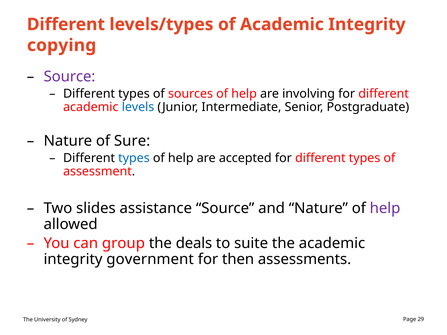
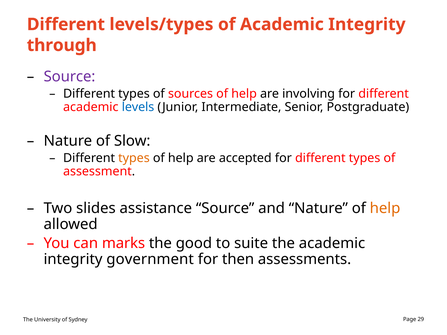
copying: copying -> through (62, 45)
Sure: Sure -> Slow (132, 141)
types colour: blue -> orange (134, 158)
help colour: purple -> orange (385, 208)
group: group -> marks (124, 243)
deals: deals -> good (194, 243)
